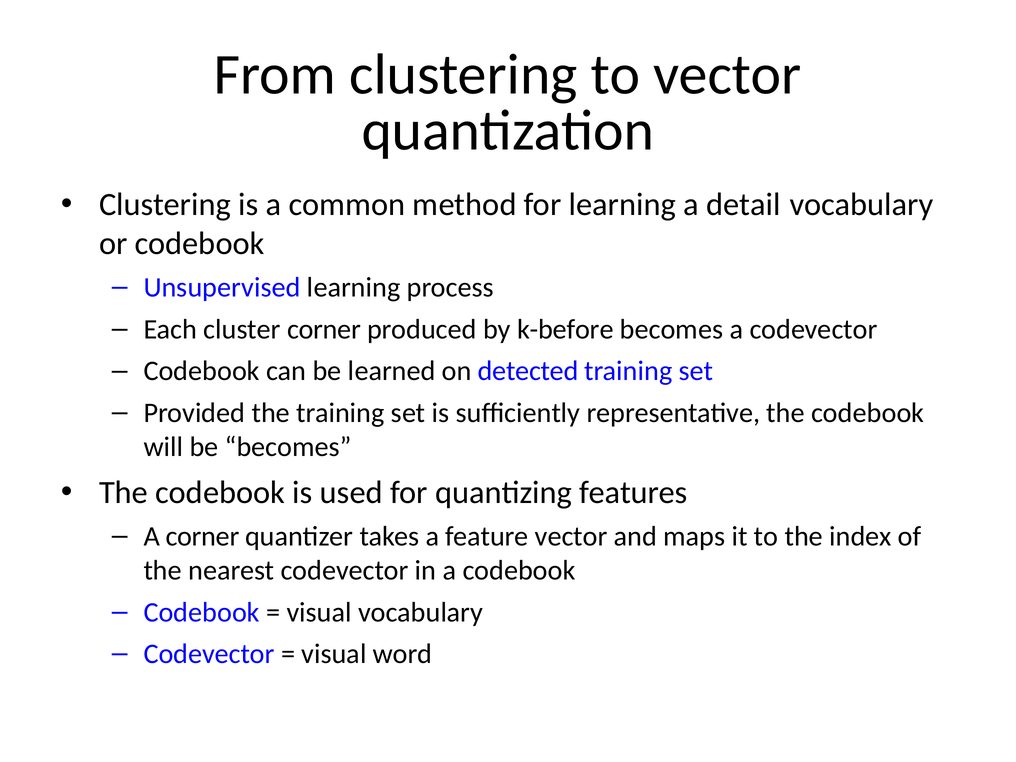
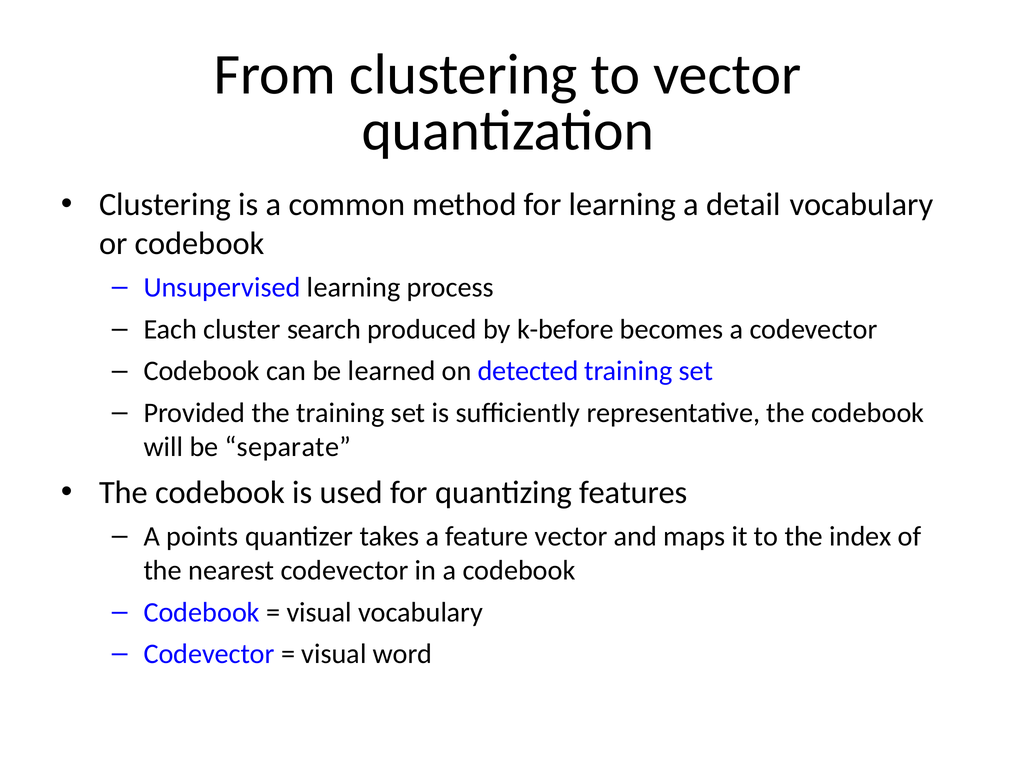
cluster corner: corner -> search (324, 329)
be becomes: becomes -> separate (288, 447)
A corner: corner -> points (202, 537)
